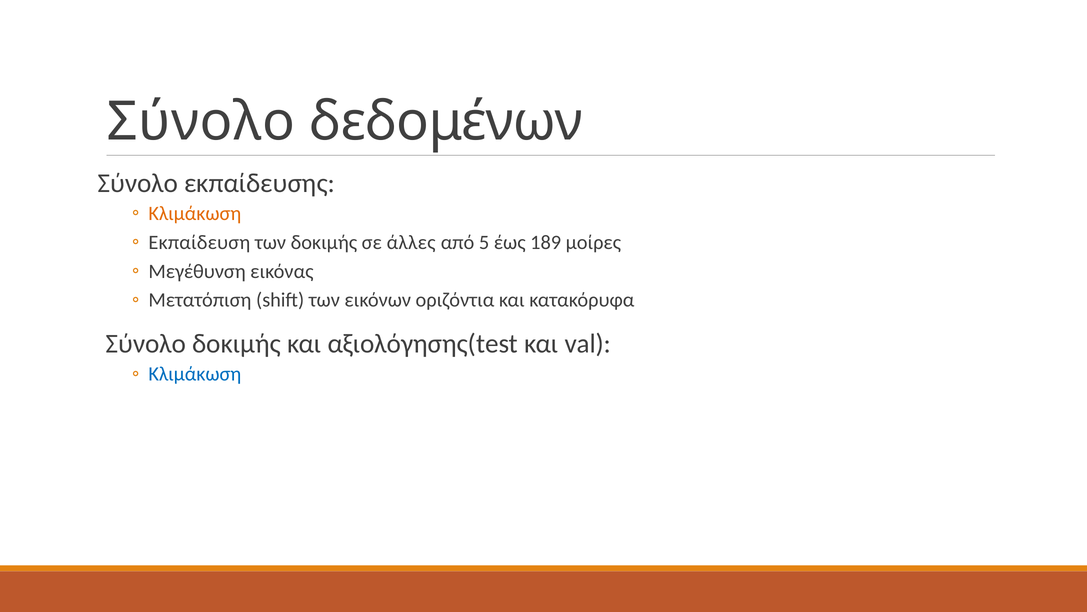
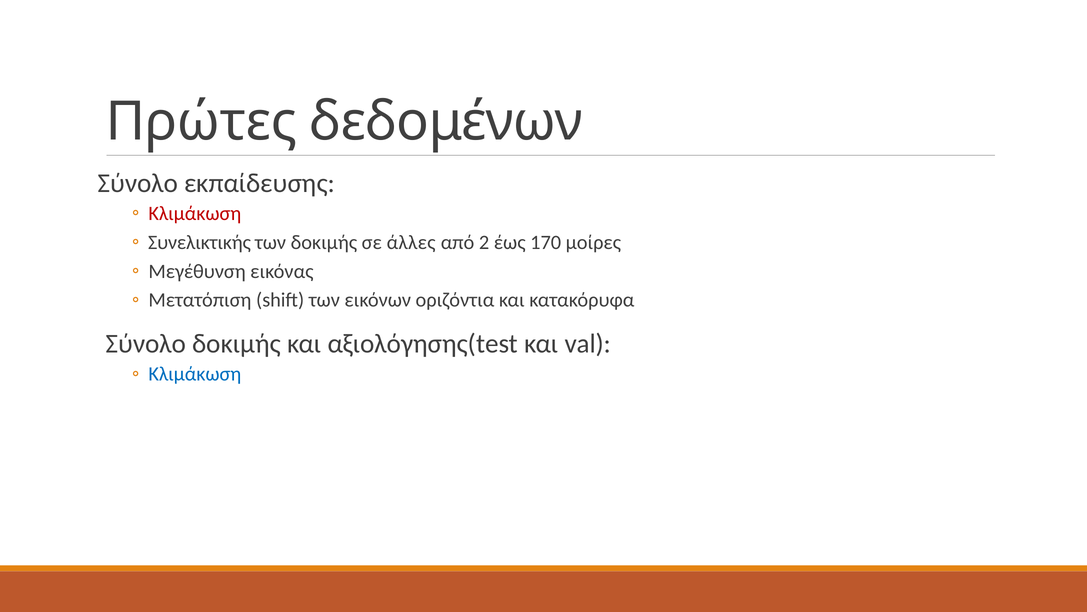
Σύνολο: Σύνολο -> Πρώτες (201, 122)
Κλιμάκωση colour: orange -> red (195, 213)
Εκπαίδευση: Εκπαίδευση -> Συνελικτικής (200, 242)
5: 5 -> 2 (484, 242)
189: 189 -> 170 (546, 242)
